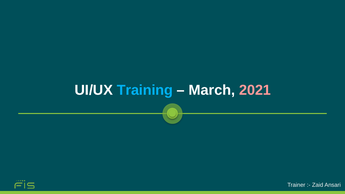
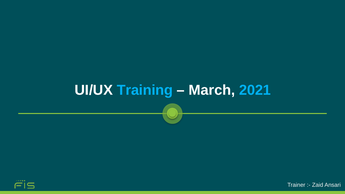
2021 colour: pink -> light blue (255, 90)
